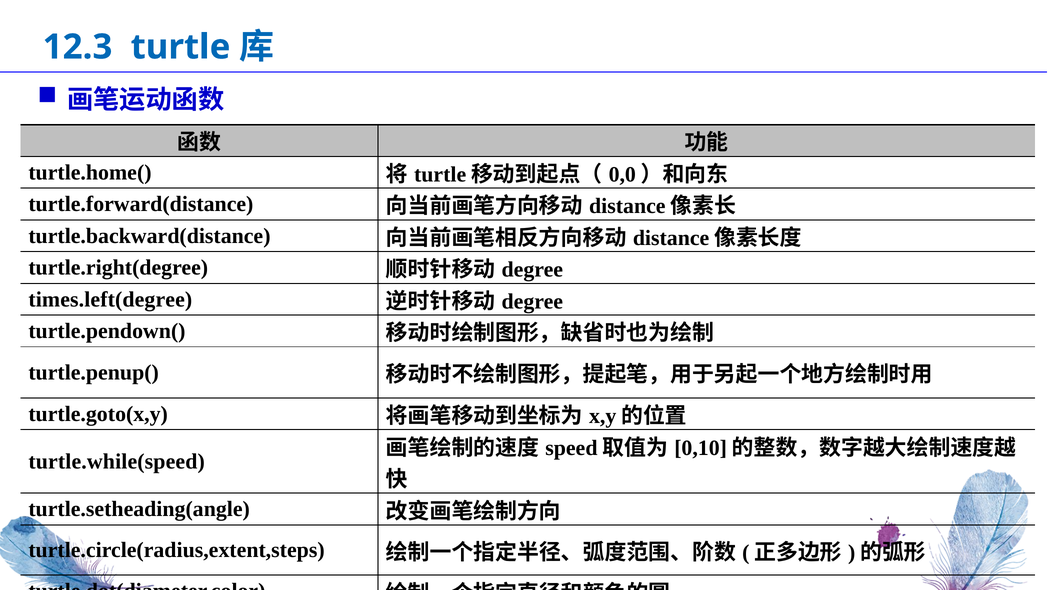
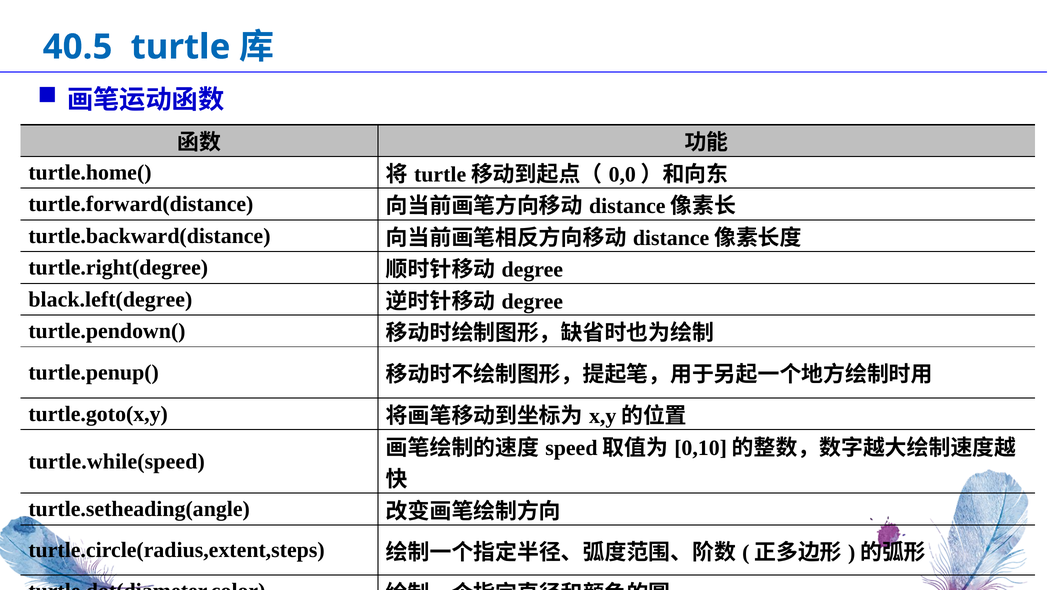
12.3: 12.3 -> 40.5 (78, 47)
times.left(degree: times.left(degree -> black.left(degree (110, 299)
